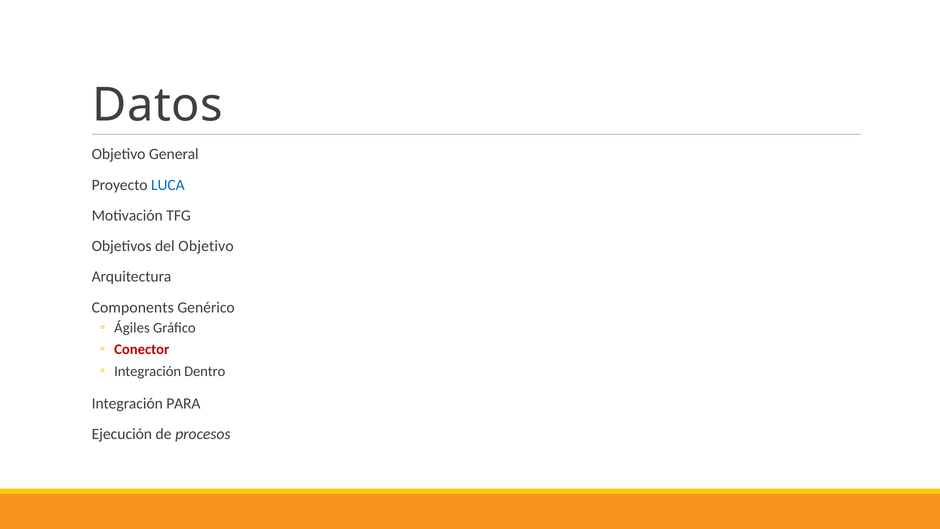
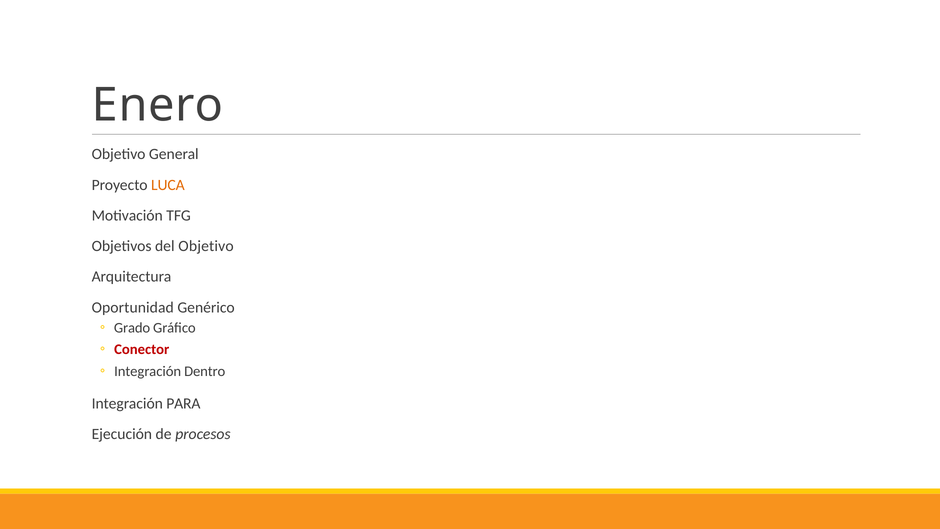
Datos: Datos -> Enero (158, 105)
LUCA colour: blue -> orange (168, 185)
Components: Components -> Oportunidad (133, 307)
Ágiles: Ágiles -> Grado (132, 328)
